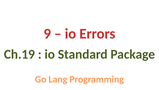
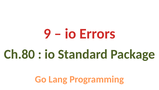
Ch.19: Ch.19 -> Ch.80 (19, 54)
